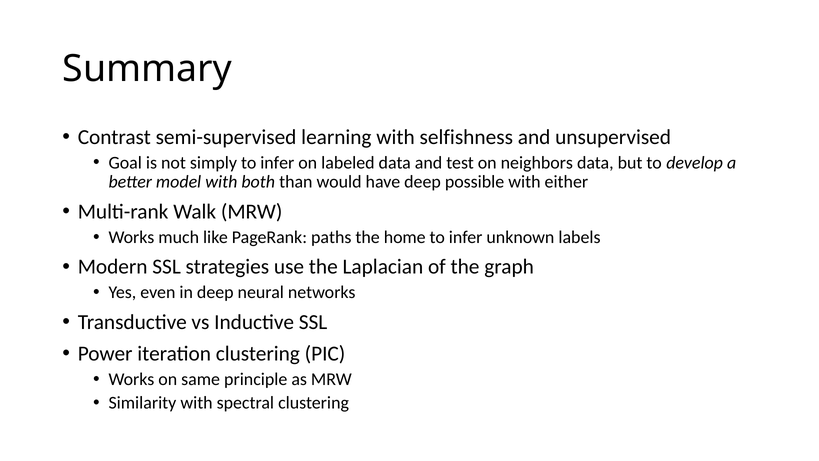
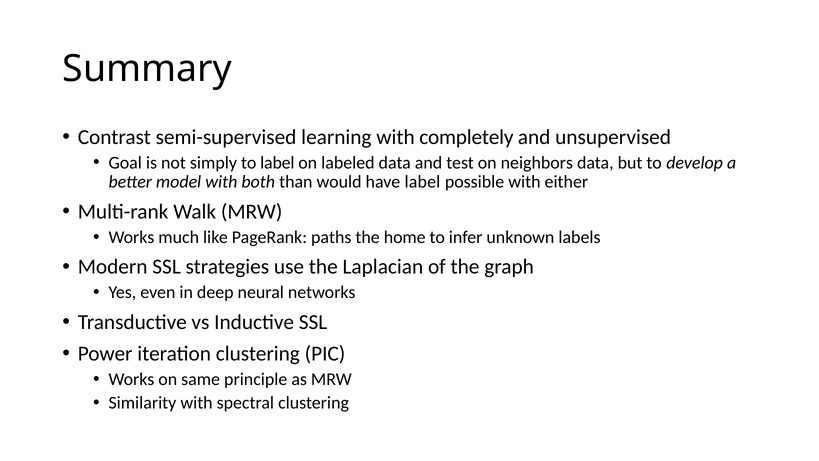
selfishness: selfishness -> completely (466, 137)
simply to infer: infer -> label (277, 163)
have deep: deep -> label (422, 182)
